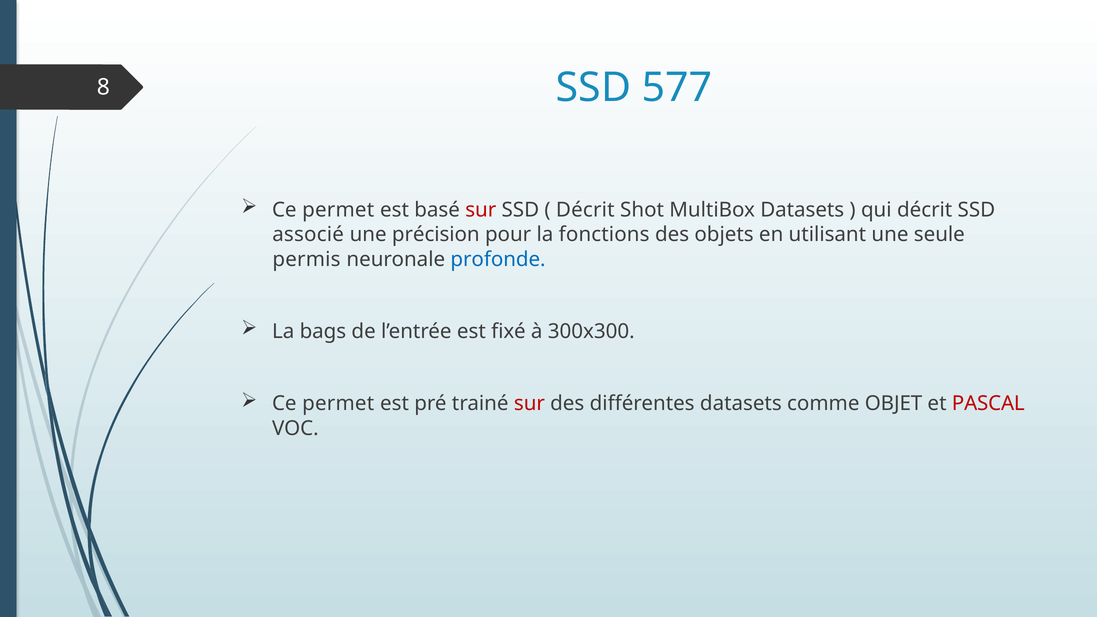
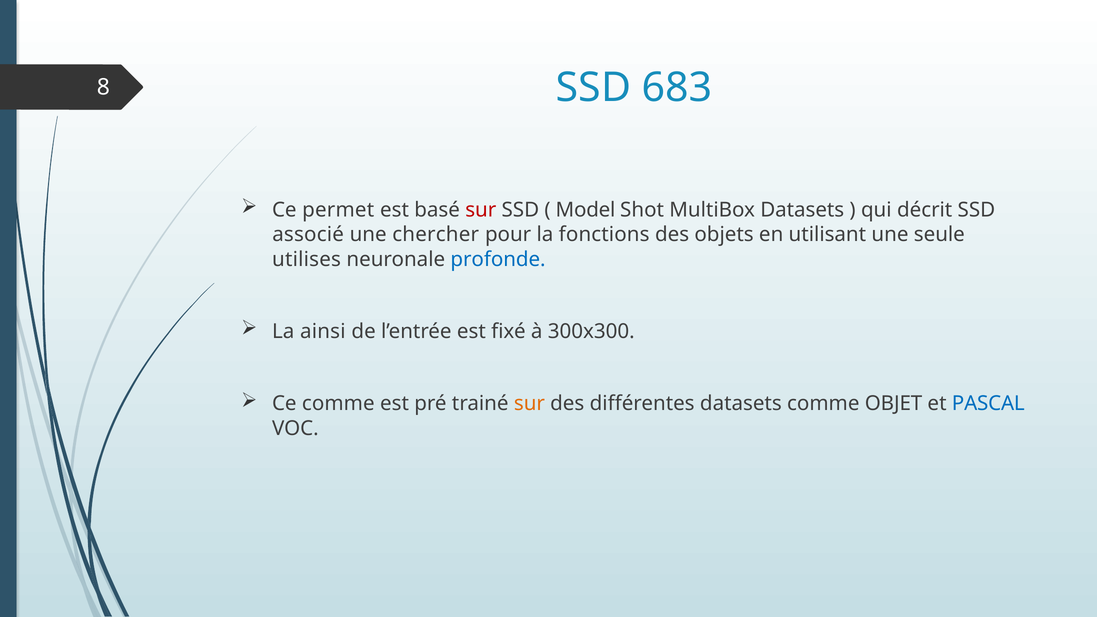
577: 577 -> 683 (677, 88)
Décrit: Décrit -> Model (585, 210)
précision: précision -> chercher (436, 235)
permis: permis -> utilises (307, 259)
bags: bags -> ainsi (323, 331)
permet: permet -> comme (338, 404)
sur colour: red -> orange (529, 404)
PASCAL colour: red -> blue (988, 404)
